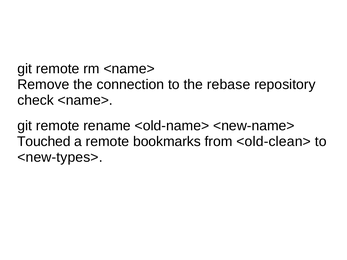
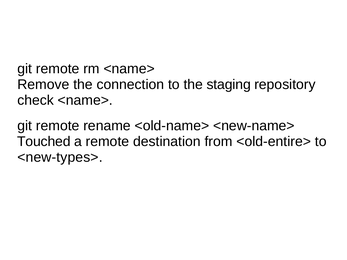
rebase: rebase -> staging (229, 85)
bookmarks: bookmarks -> destination (167, 142)
<old-clean>: <old-clean> -> <old-entire> (274, 142)
